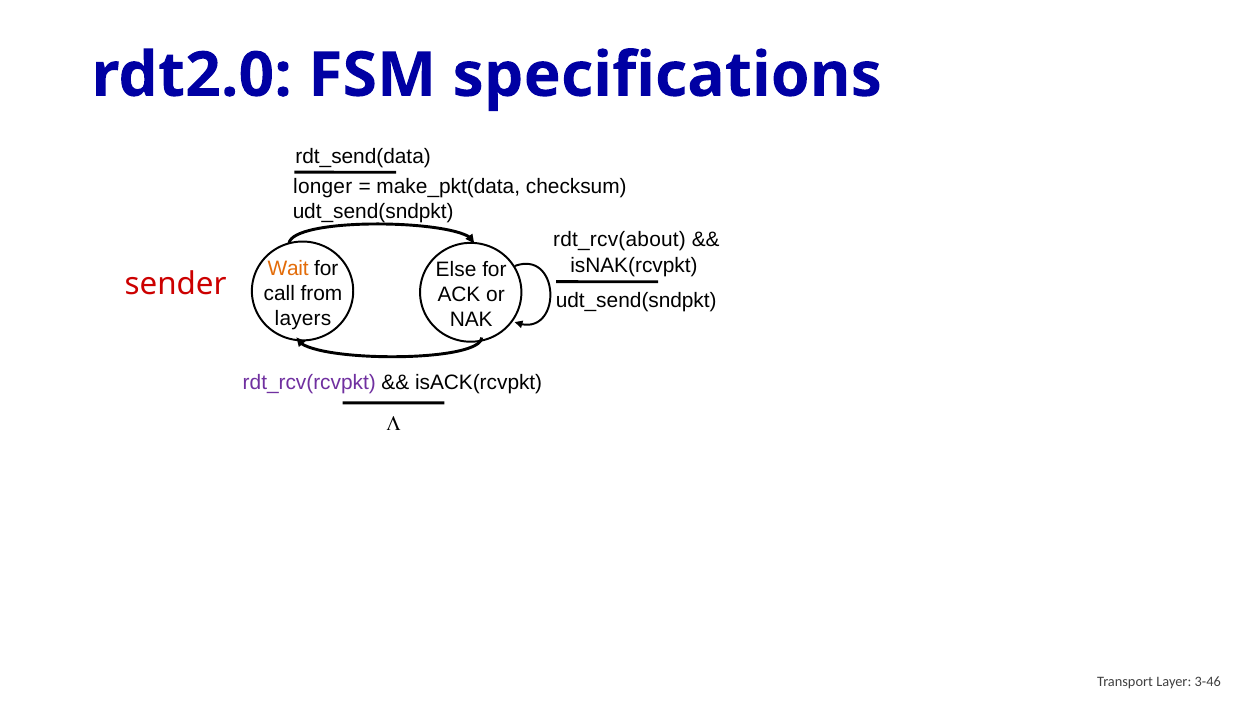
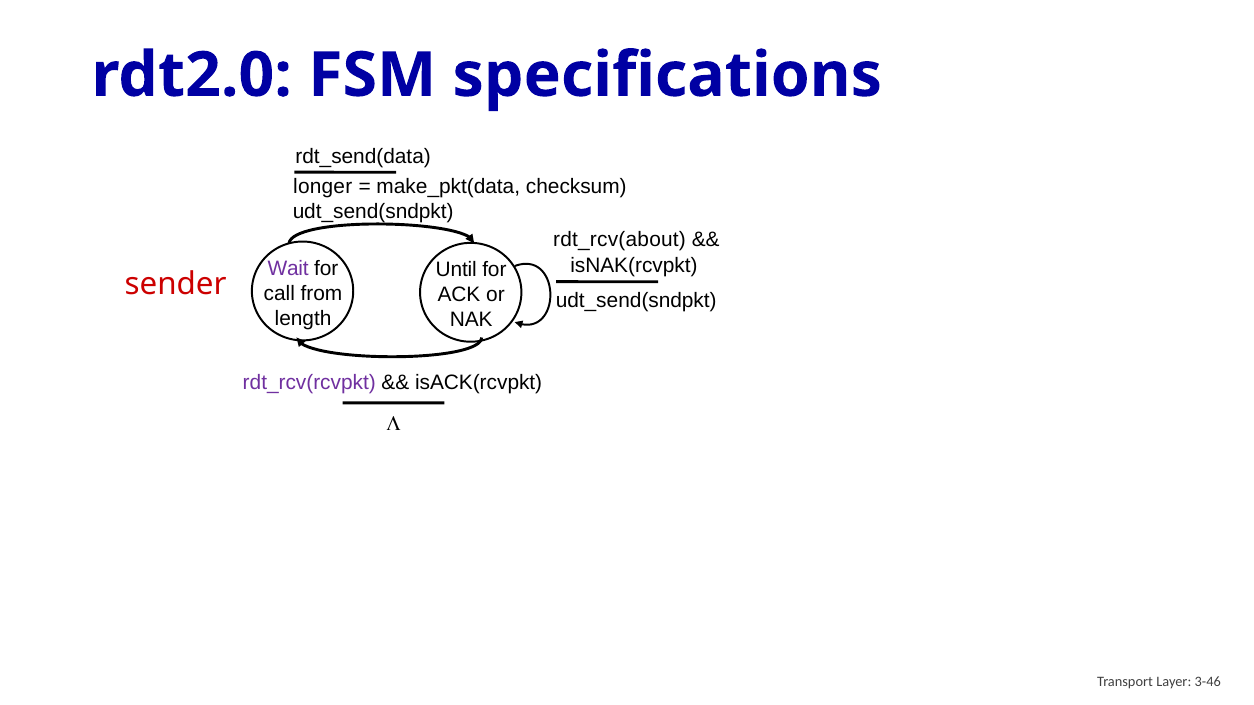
Wait colour: orange -> purple (288, 269)
Else: Else -> Until (456, 269)
layers: layers -> length (303, 319)
